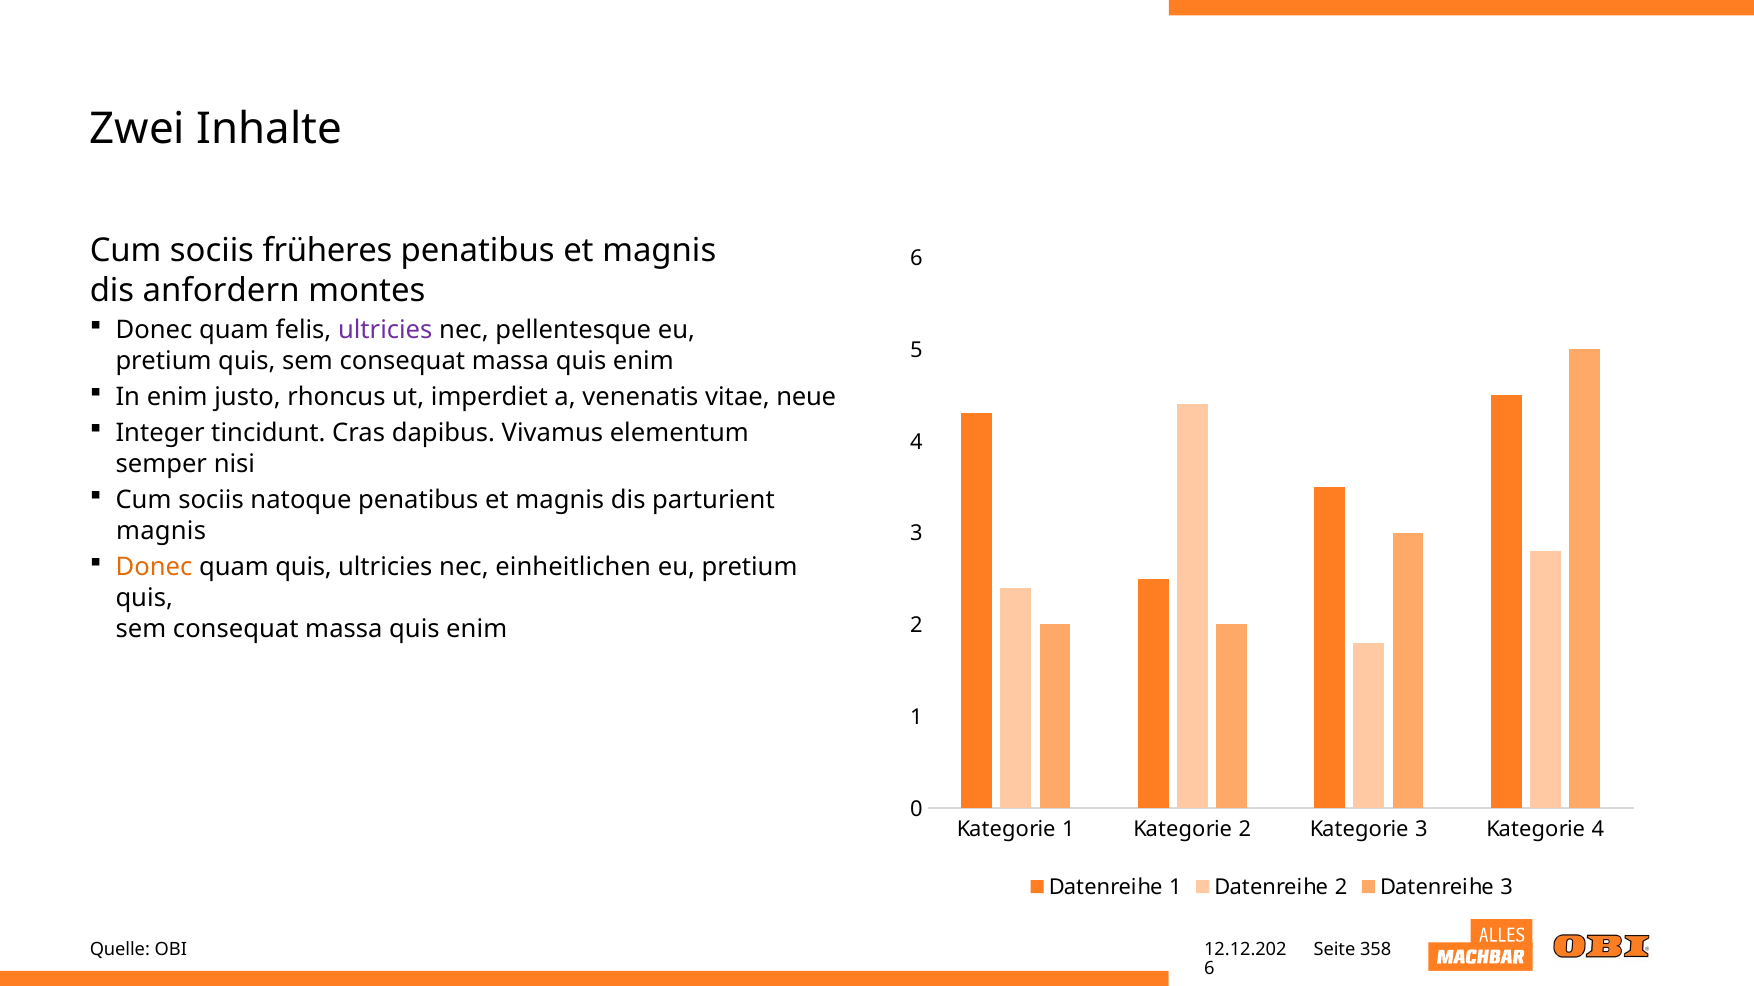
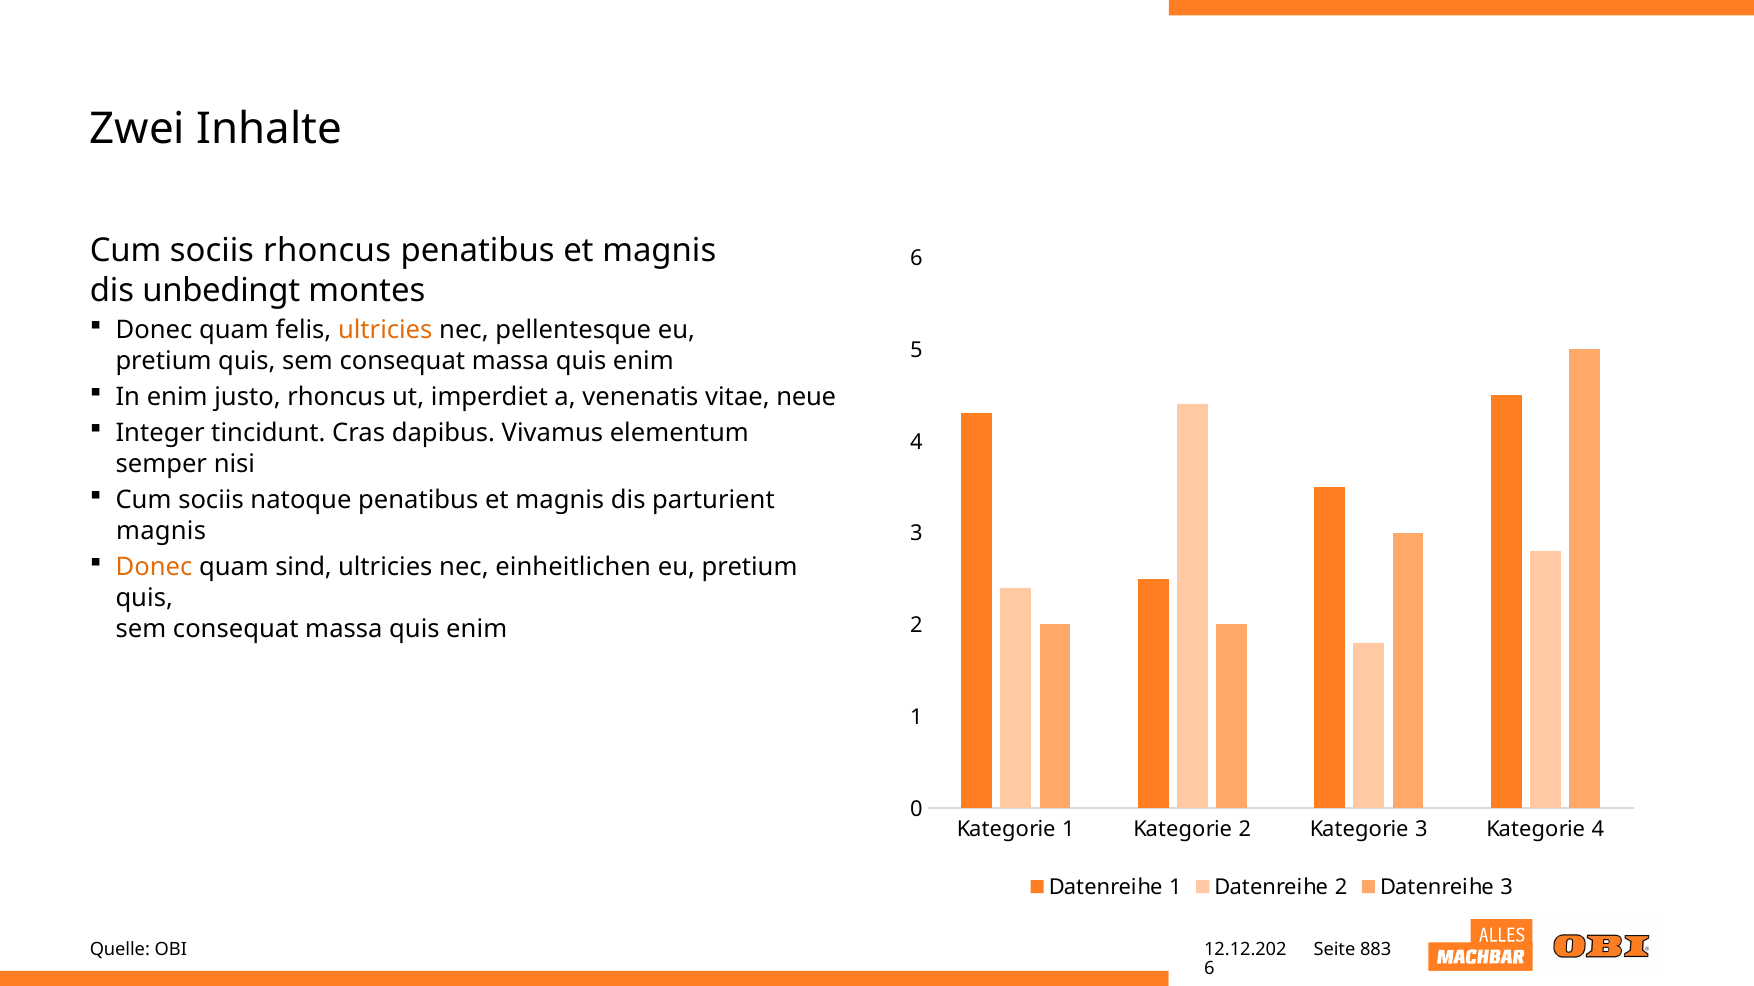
sociis früheres: früheres -> rhoncus (327, 251)
anfordern: anfordern -> unbedingt (221, 291)
ultricies colour: purple -> orange (385, 331)
quam quis: quis -> sind (304, 568)
358: 358 -> 883 (1376, 950)
